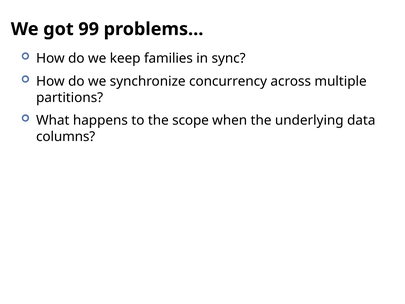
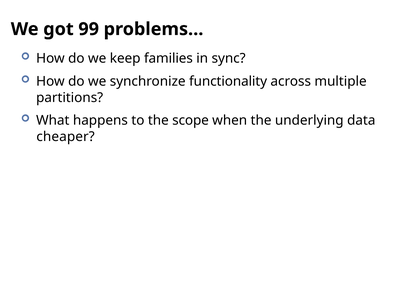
concurrency: concurrency -> functionality (228, 81)
columns: columns -> cheaper (66, 137)
